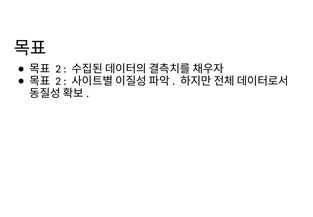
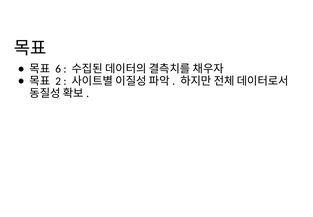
2: 2 -> 6 (58, 69)
